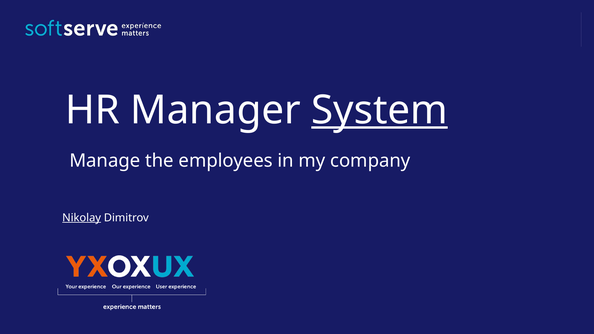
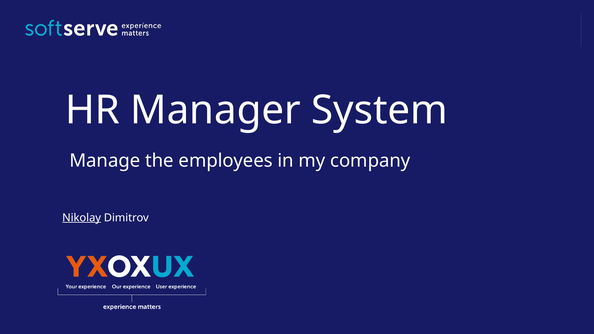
System underline: present -> none (379, 110)
